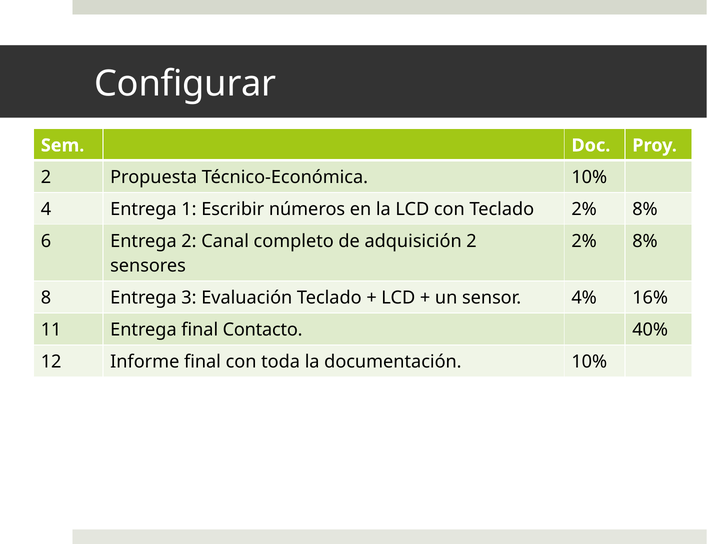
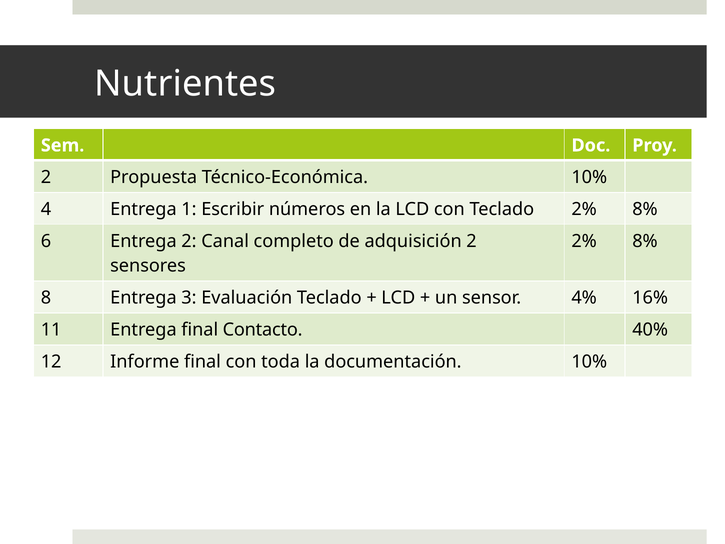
Configurar: Configurar -> Nutrientes (185, 84)
